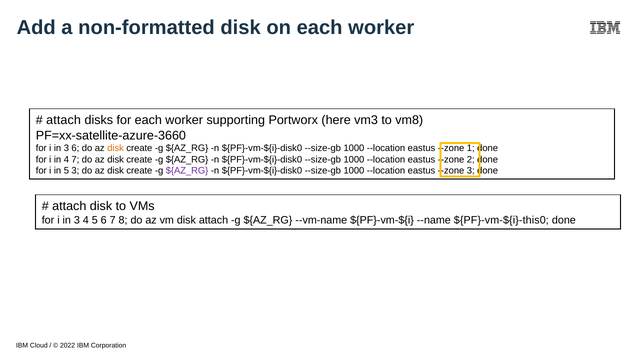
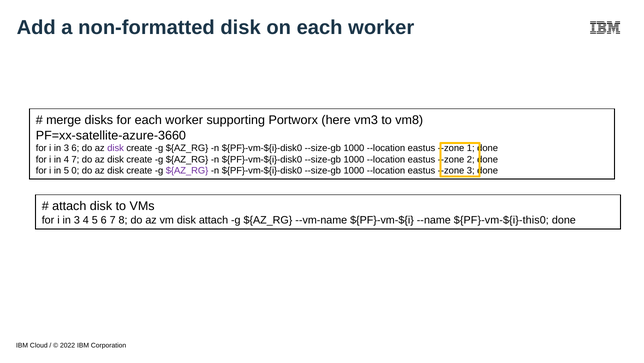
attach: attach -> merge (64, 120)
disk colour: orange -> purple (116, 148)
5 3: 3 -> 0 (75, 171)
